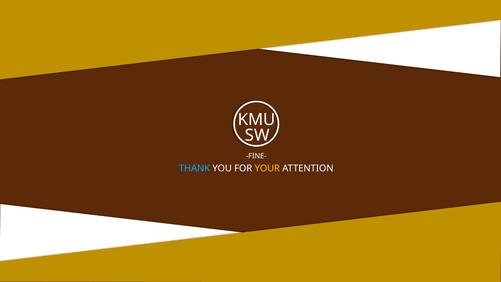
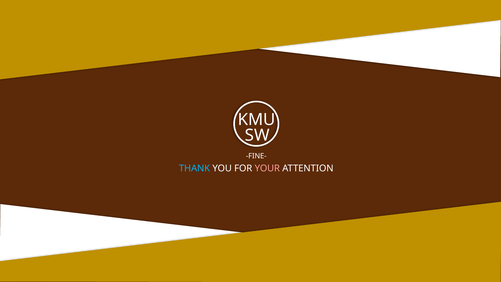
YOUR colour: yellow -> pink (267, 168)
